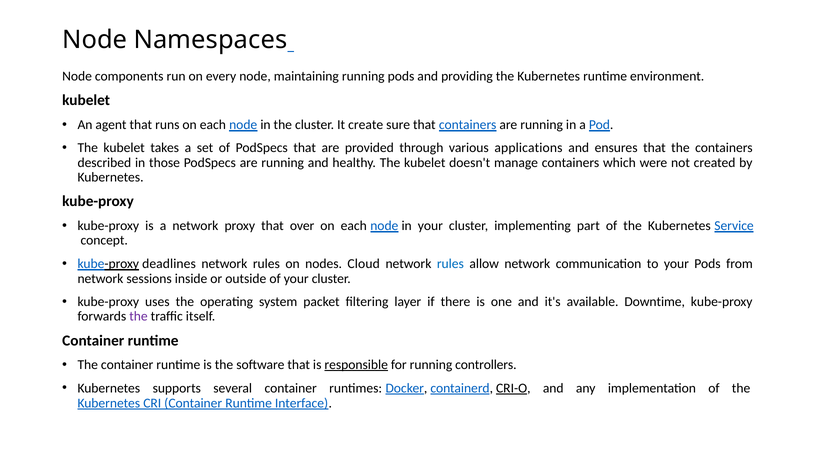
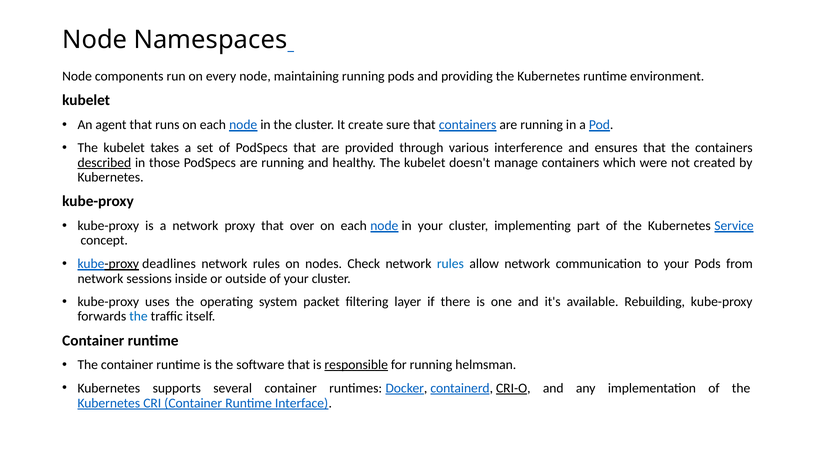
applications: applications -> interference (529, 148)
described underline: none -> present (104, 163)
Cloud: Cloud -> Check (364, 264)
Downtime: Downtime -> Rebuilding (655, 302)
the colour: purple -> blue (138, 316)
controllers: controllers -> helmsman (486, 365)
